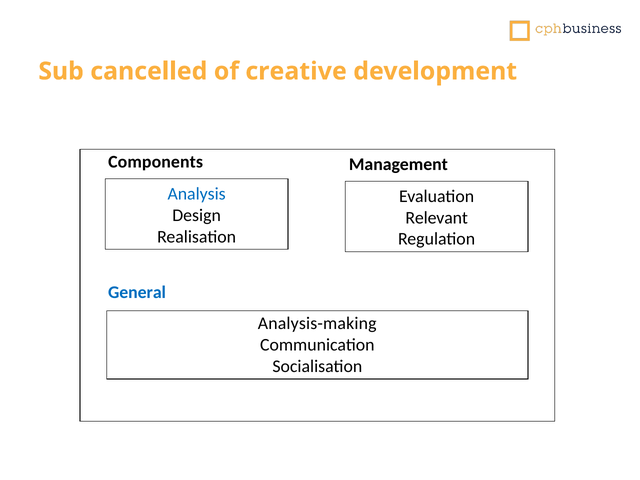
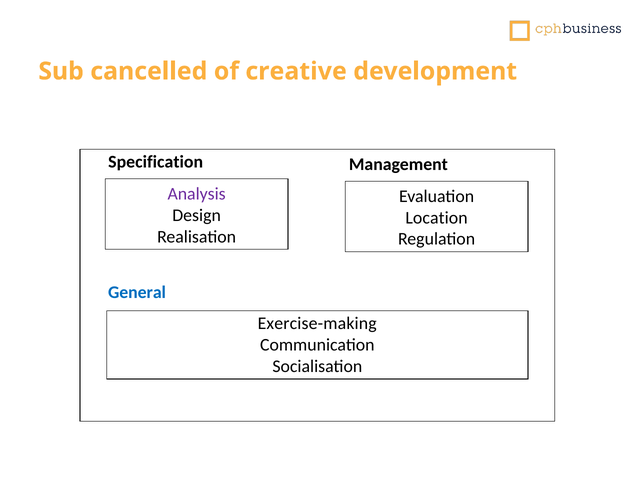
Components: Components -> Specification (156, 162)
Analysis colour: blue -> purple (197, 194)
Relevant: Relevant -> Location (437, 218)
Analysis-making: Analysis-making -> Exercise-making (317, 324)
